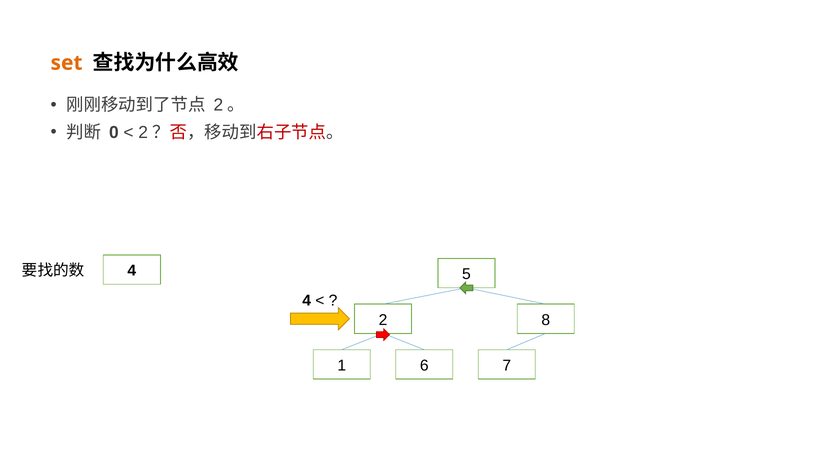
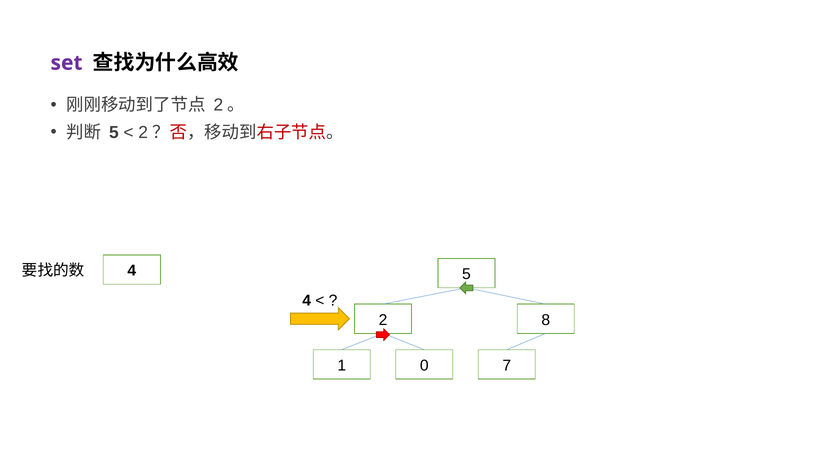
set colour: orange -> purple (67, 63)
0: 0 -> 5 (114, 133)
6: 6 -> 0 (424, 366)
